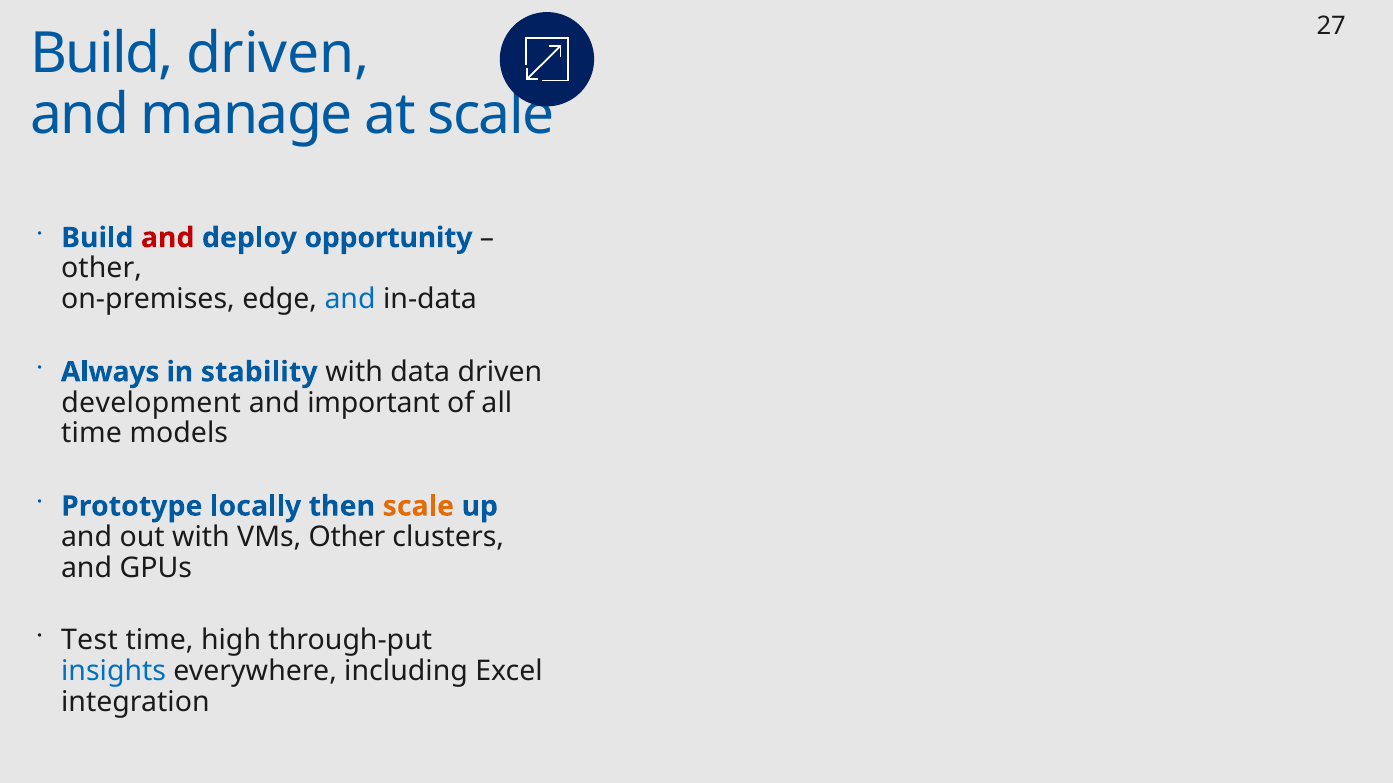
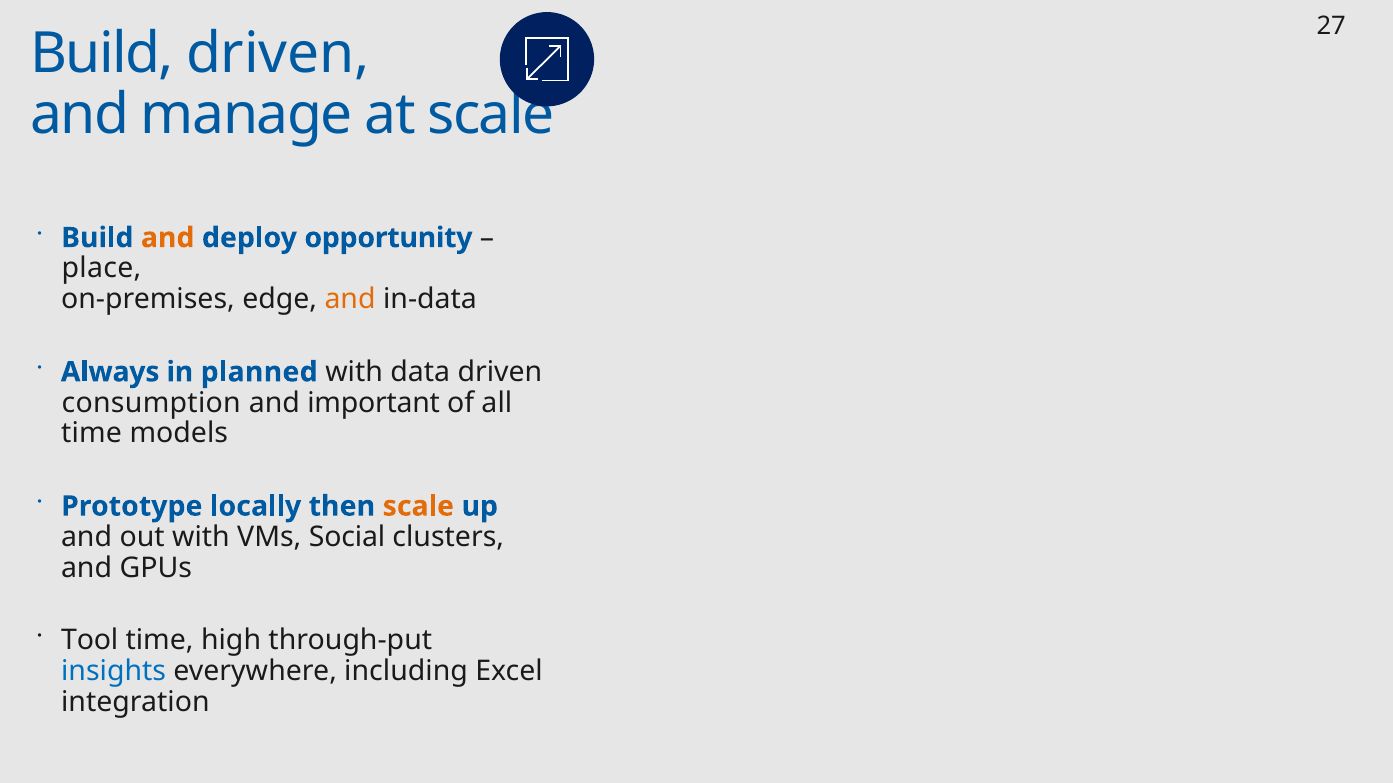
and colour: red -> orange (168, 238)
other: other -> place (101, 269)
and colour: blue -> orange (350, 299)
stability: stability -> planned (259, 372)
development: development -> consumption (151, 403)
VMs Other: Other -> Social (347, 537)
Test: Test -> Tool (90, 641)
